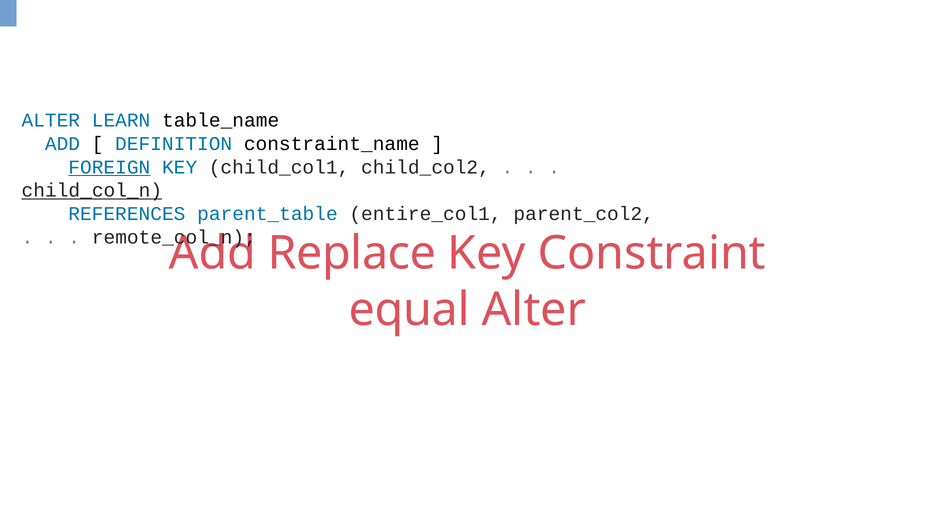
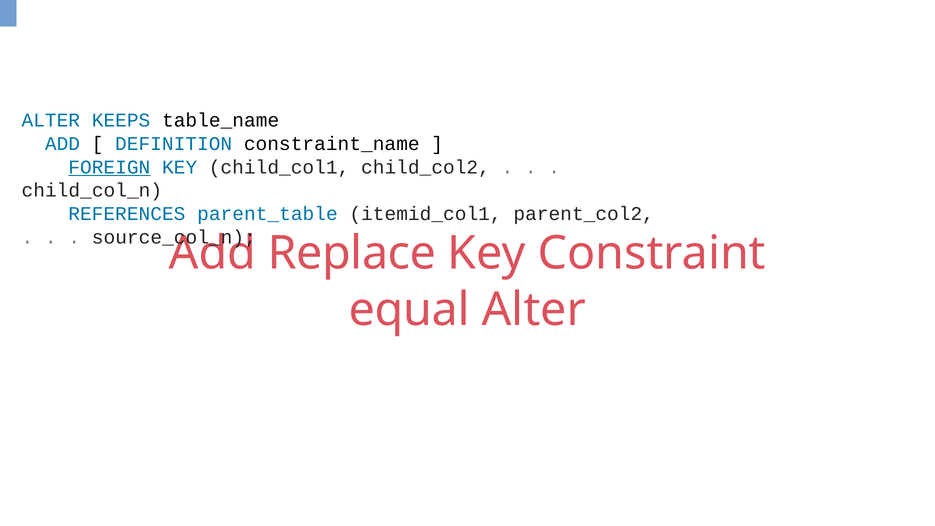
LEARN: LEARN -> KEEPS (121, 120)
child_col_n underline: present -> none (92, 190)
entire_col1: entire_col1 -> itemid_col1 (426, 214)
remote_col_n: remote_col_n -> source_col_n (174, 237)
